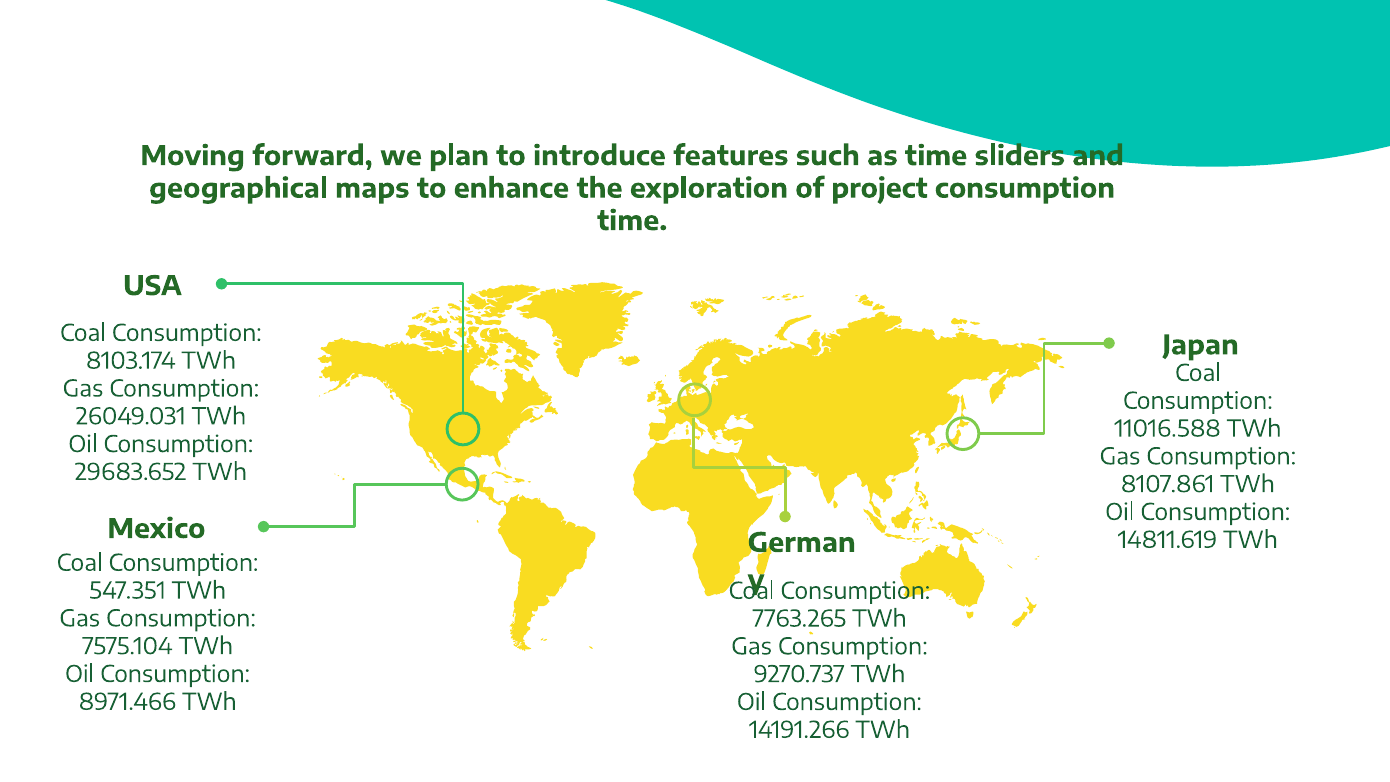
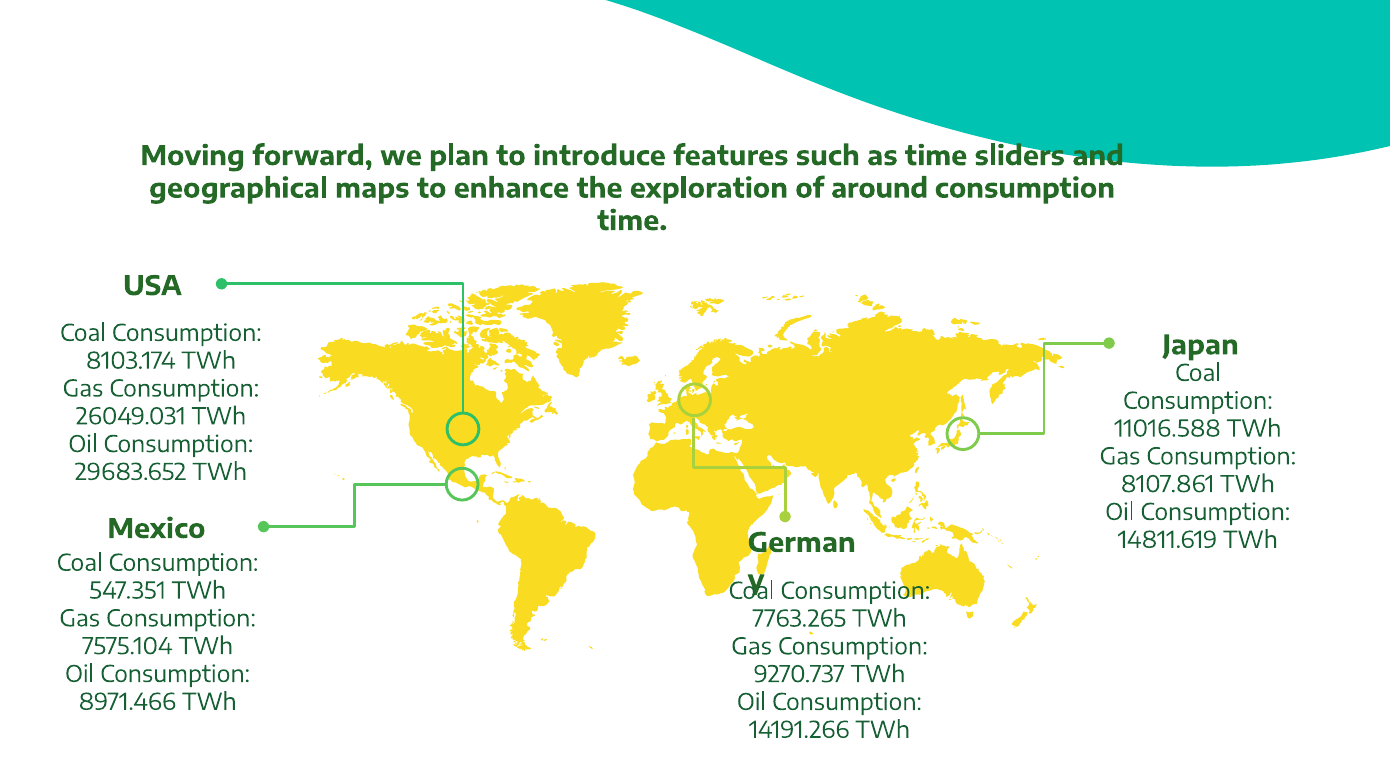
project: project -> around (880, 189)
